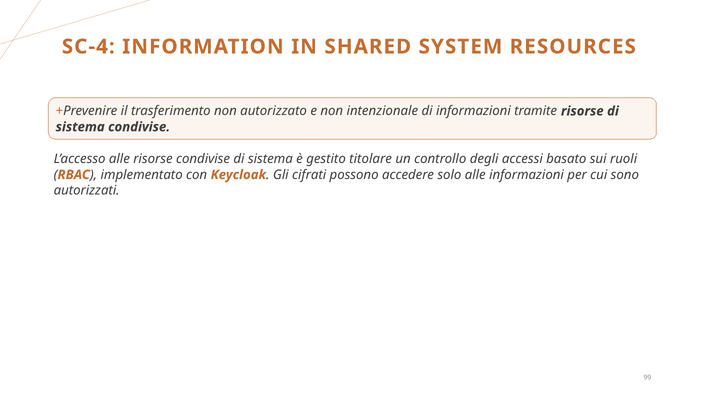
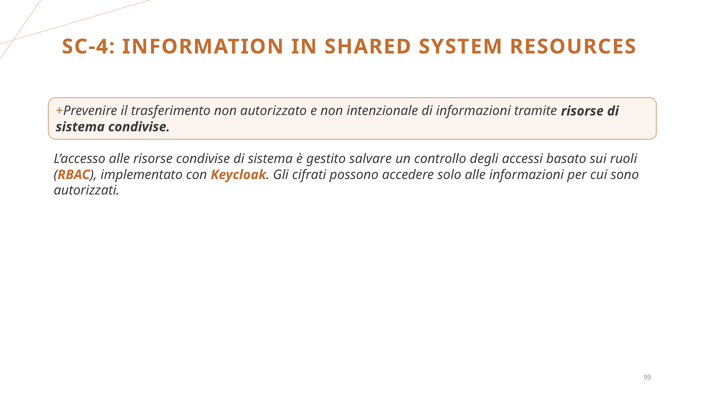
titolare: titolare -> salvare (371, 159)
